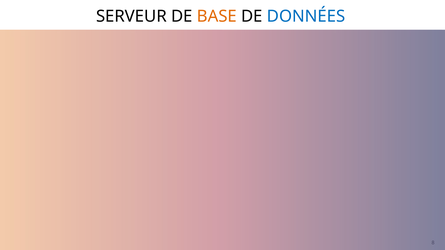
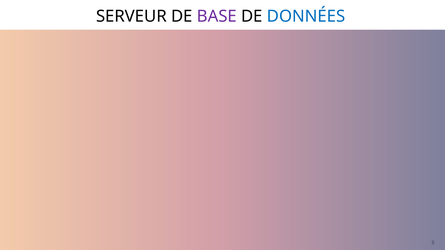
BASE colour: orange -> purple (217, 16)
